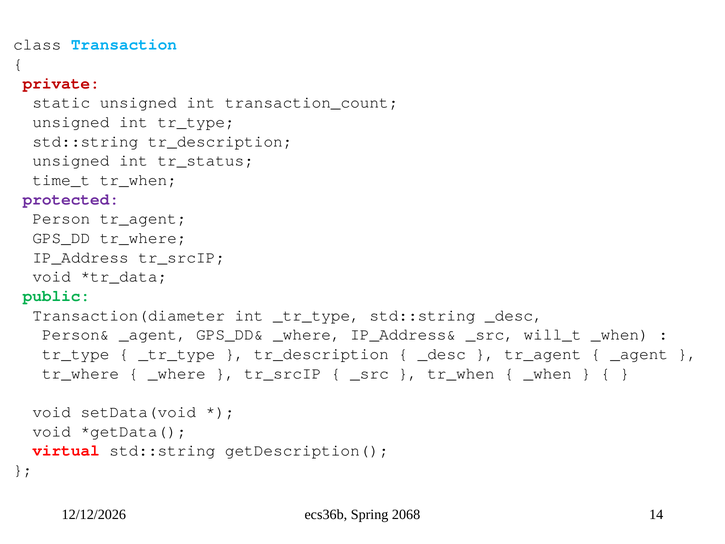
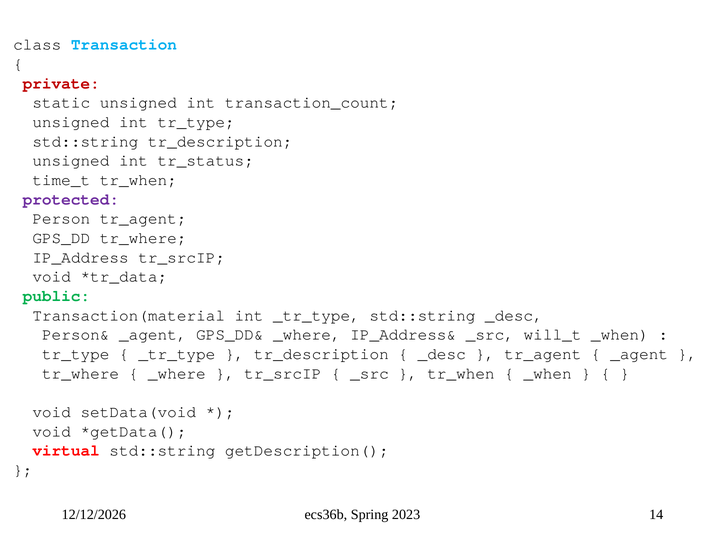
Transaction(diameter: Transaction(diameter -> Transaction(material (129, 315)
2068: 2068 -> 2023 (406, 515)
